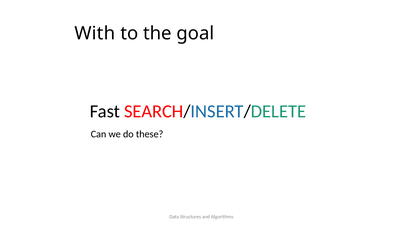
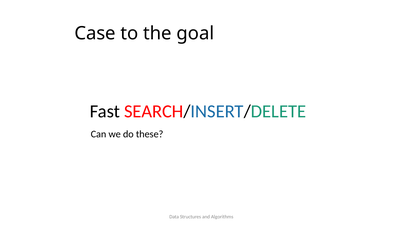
With: With -> Case (95, 33)
